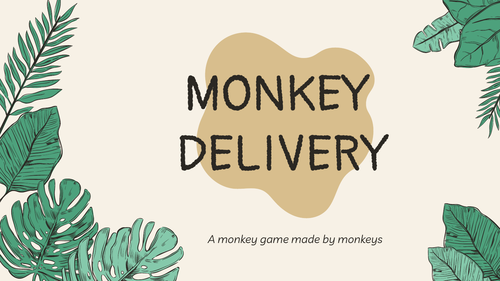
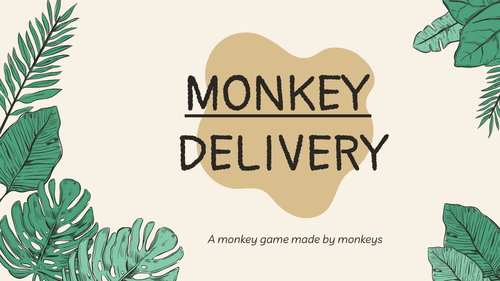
MONKEY underline: none -> present (278, 95)
